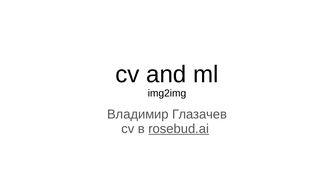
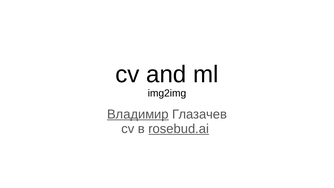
Владимир underline: none -> present (138, 114)
